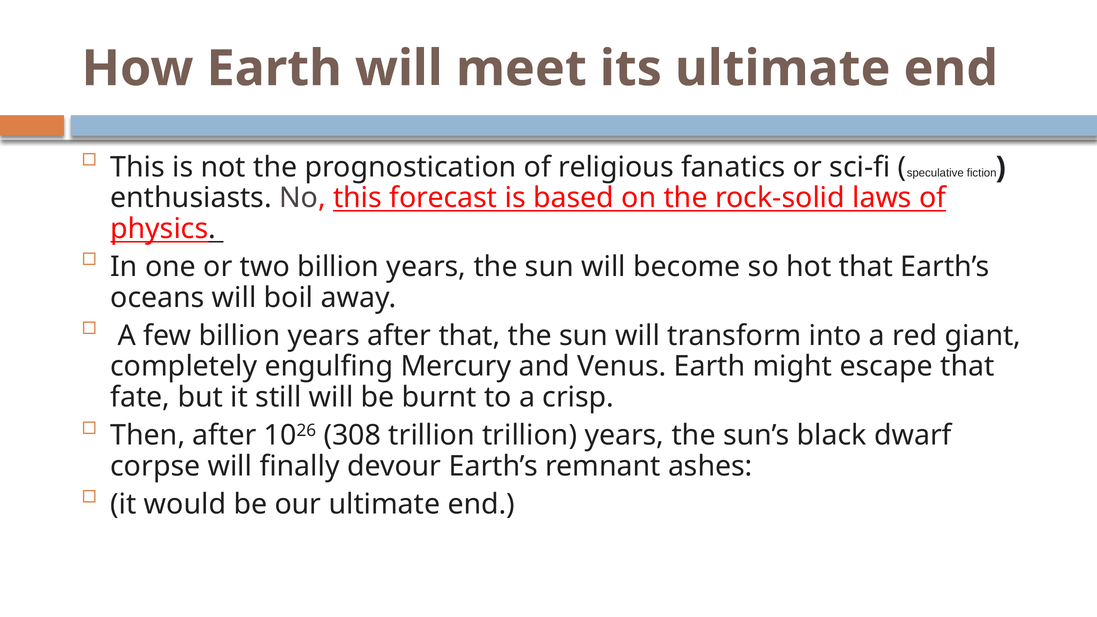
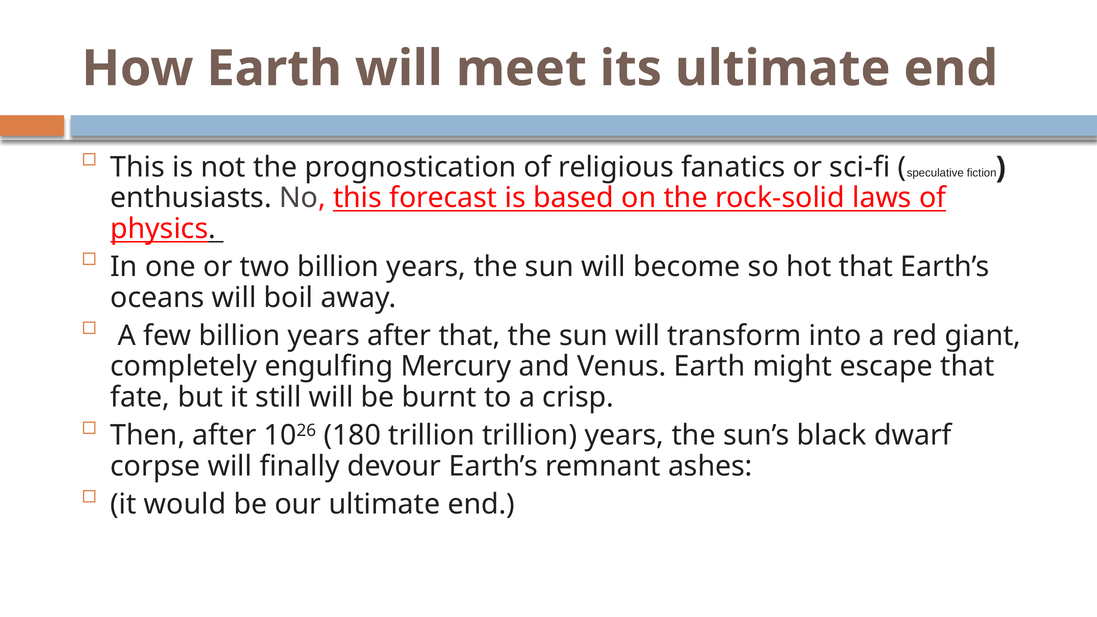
308: 308 -> 180 (352, 435)
